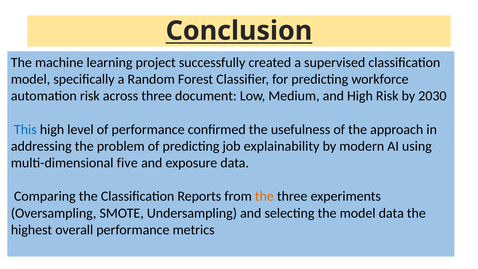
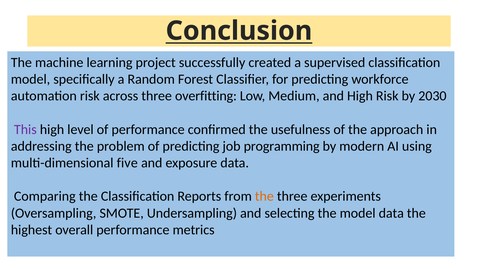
document: document -> overfitting (206, 96)
This colour: blue -> purple (25, 129)
explainability: explainability -> programming (282, 146)
